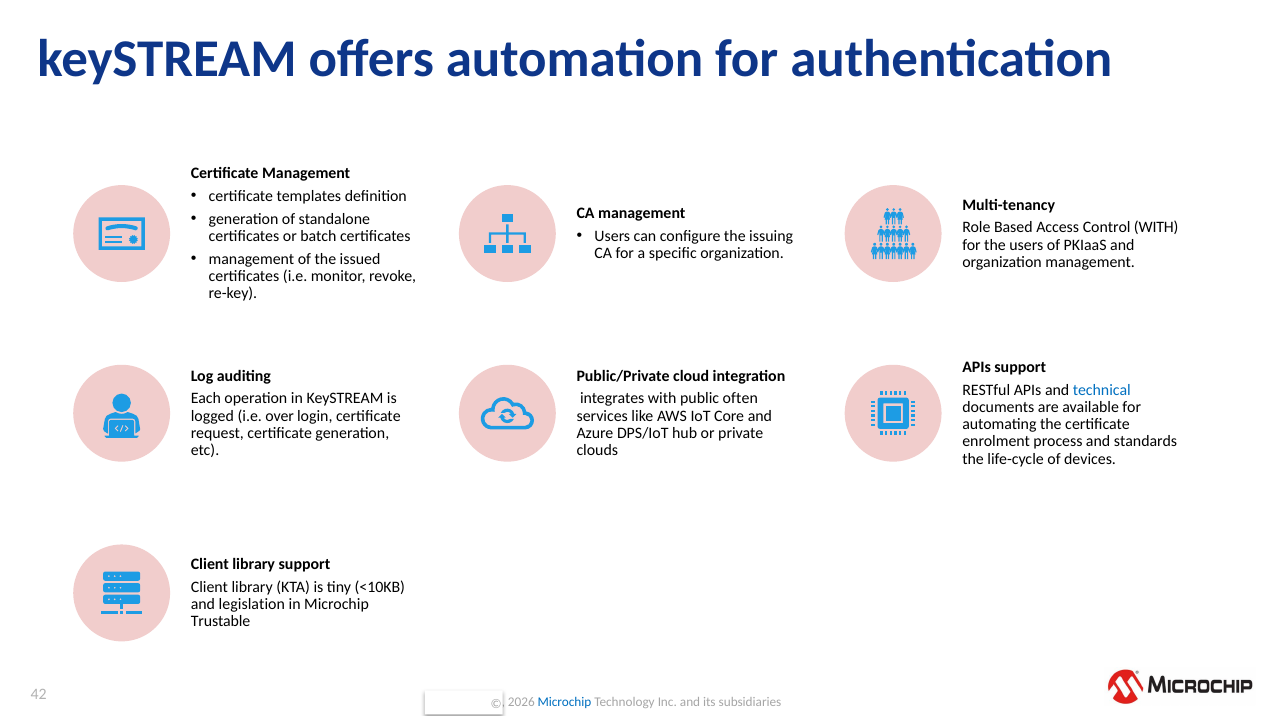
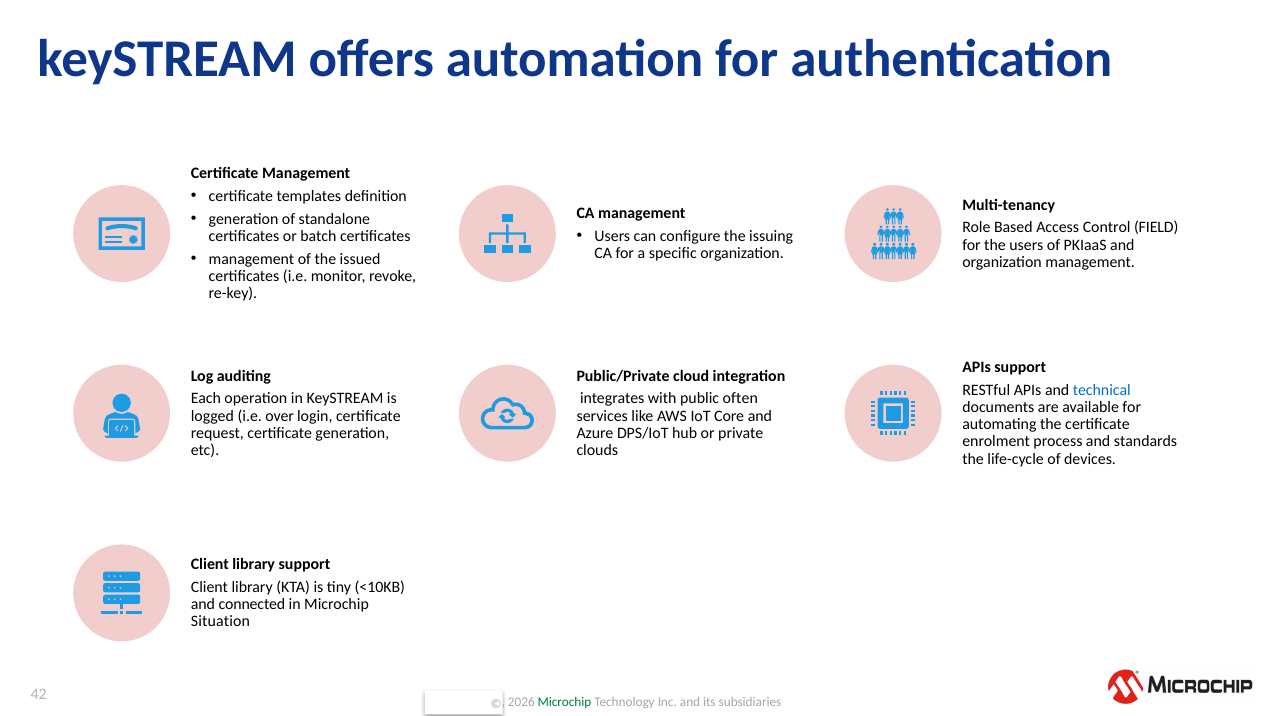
Control WITH: WITH -> FIELD (1156, 228)
legislation: legislation -> connected (252, 604)
Trustable: Trustable -> Situation (220, 621)
Microchip colour: blue -> green (564, 702)
